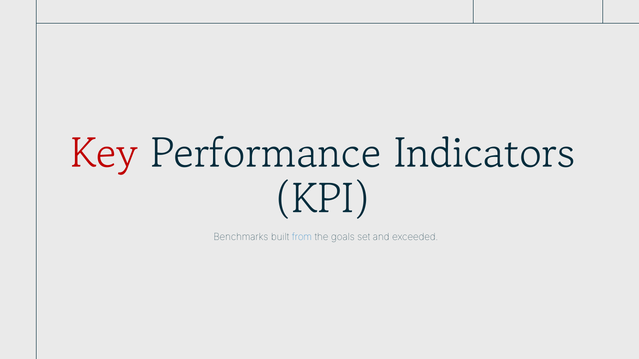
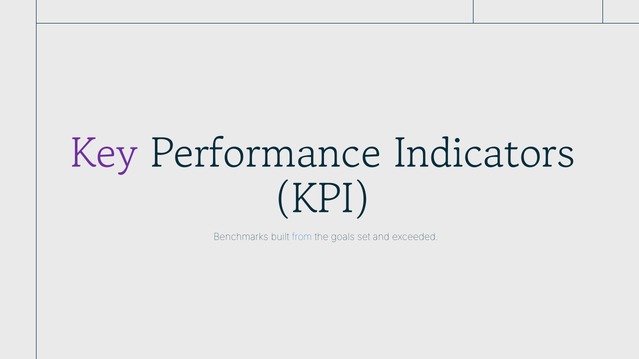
Key colour: red -> purple (104, 157)
